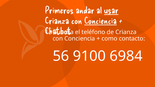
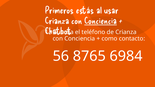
andar: andar -> estás (85, 10)
usar underline: present -> none (111, 10)
9100: 9100 -> 8765 (89, 56)
